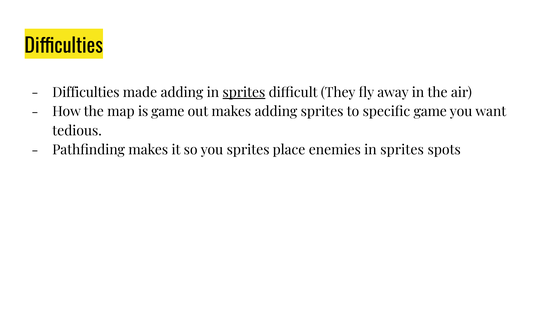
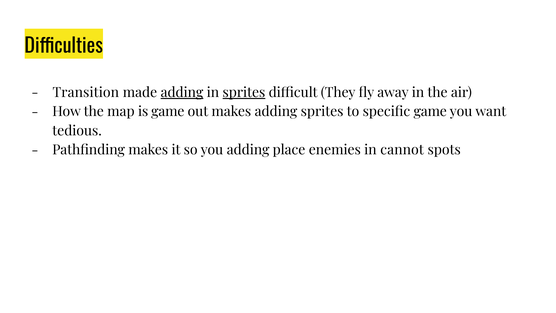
Difficulties: Difficulties -> Transition (86, 92)
adding underline: none -> present (182, 92)
you sprites: sprites -> adding (248, 150)
enemies in sprites: sprites -> cannot (402, 150)
